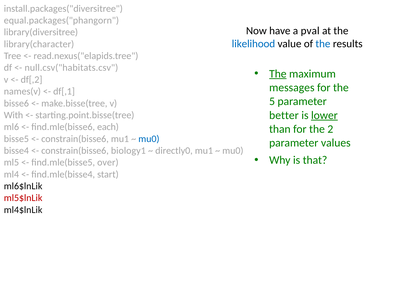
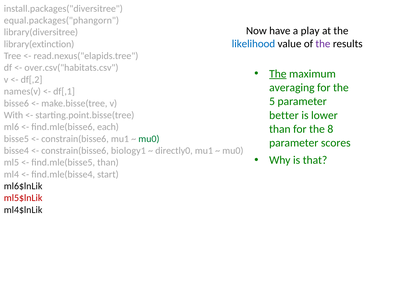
pval: pval -> play (310, 31)
the colour: blue -> purple (323, 44)
library(character: library(character -> library(extinction (39, 44)
null.csv("habitats.csv: null.csv("habitats.csv -> over.csv("habitats.csv (71, 68)
messages: messages -> averaging (292, 88)
lower underline: present -> none (324, 115)
2: 2 -> 8 (330, 129)
mu0 colour: blue -> green (149, 139)
values: values -> scores (336, 143)
find.mle(bisse5 over: over -> than (108, 163)
